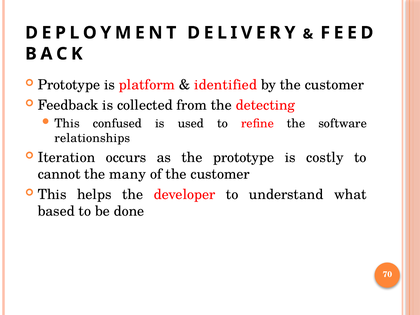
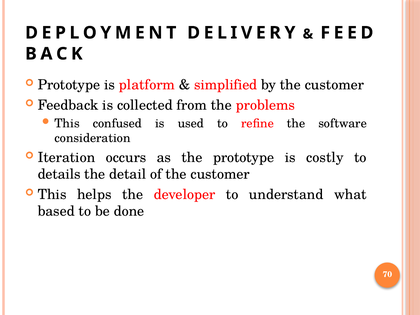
identified: identified -> simplified (226, 85)
detecting: detecting -> problems (265, 105)
relationships: relationships -> consideration (93, 138)
cannot: cannot -> details (59, 174)
many: many -> detail (128, 174)
